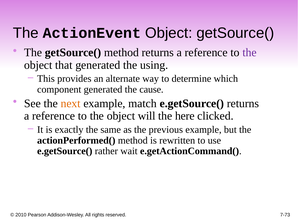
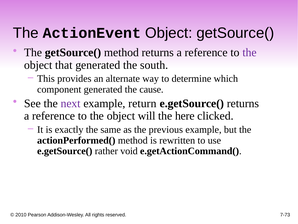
using: using -> south (154, 65)
next colour: orange -> purple (71, 103)
match: match -> return (142, 103)
wait: wait -> void (129, 151)
